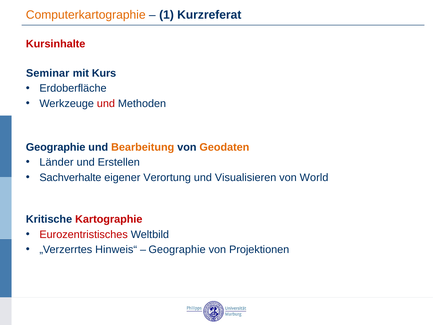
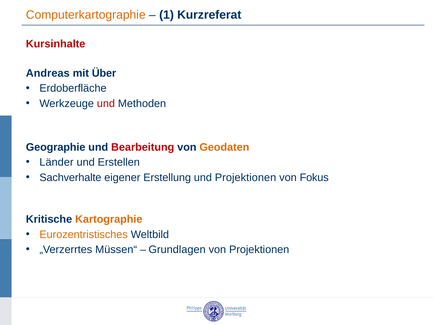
Seminar: Seminar -> Andreas (48, 73)
Kurs: Kurs -> Über (104, 73)
Bearbeitung colour: orange -> red (143, 147)
Verortung: Verortung -> Erstellung (167, 177)
und Visualisieren: Visualisieren -> Projektionen (246, 177)
World: World -> Fokus (314, 177)
Kartographie colour: red -> orange (109, 219)
Eurozentristisches colour: red -> orange (84, 234)
Hinweis“: Hinweis“ -> Müssen“ (116, 249)
Geographie: Geographie -> Grundlagen (177, 249)
